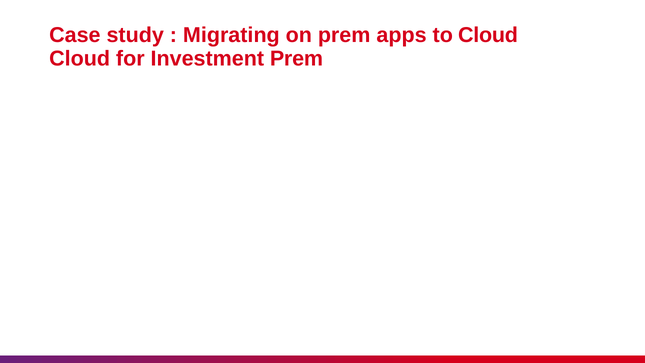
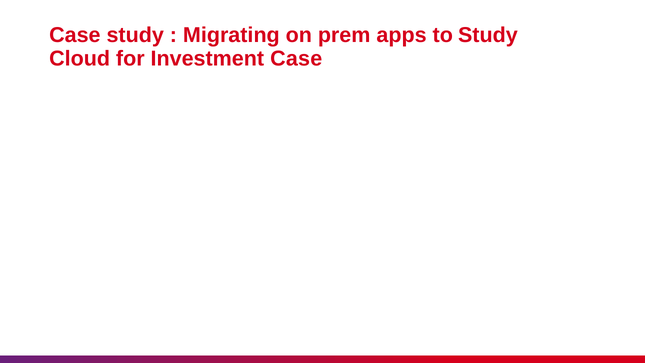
to Cloud: Cloud -> Study (488, 35)
Investment Prem: Prem -> Case (296, 59)
